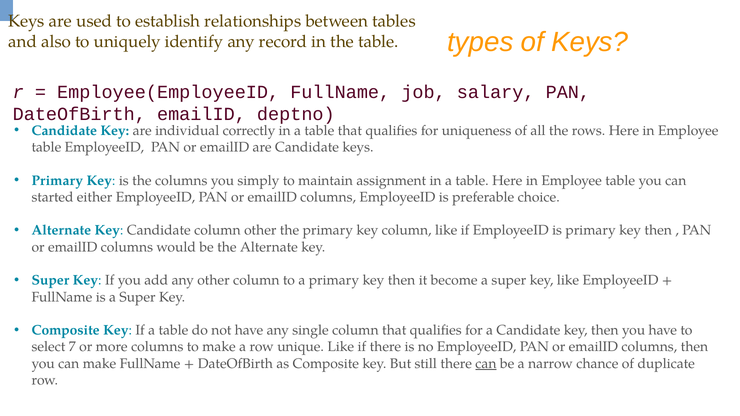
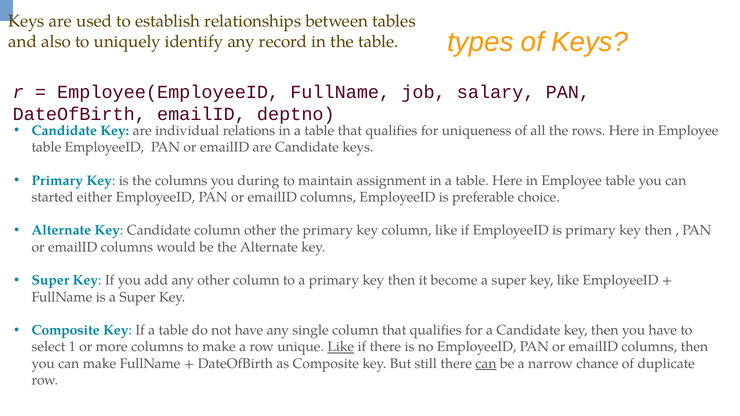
correctly: correctly -> relations (249, 131)
simply: simply -> during (258, 181)
7: 7 -> 1 (72, 347)
Like underline: none -> present (341, 347)
